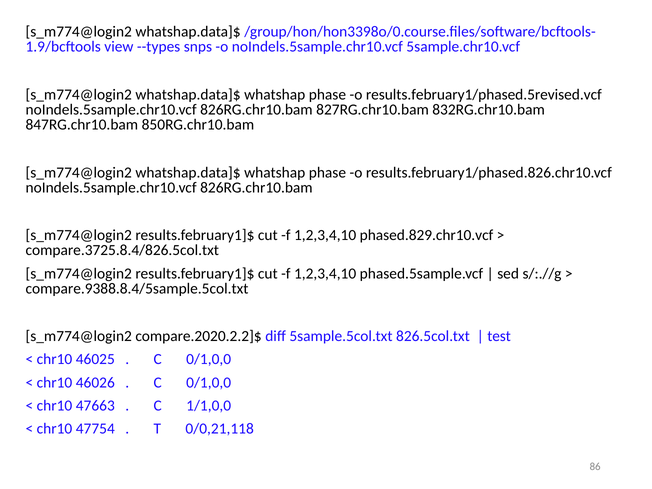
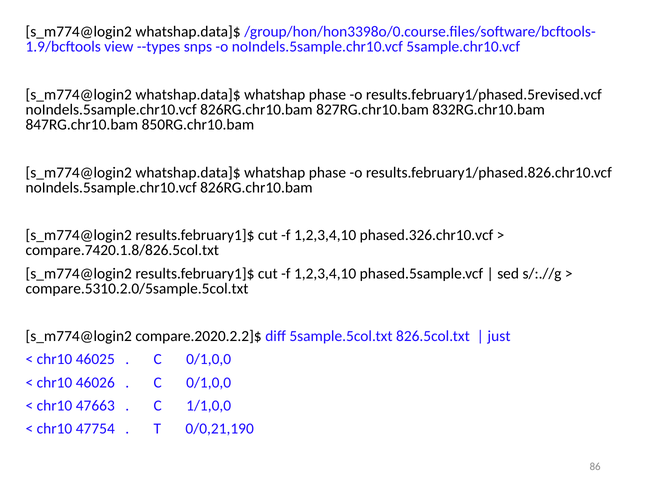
phased.829.chr10.vcf: phased.829.chr10.vcf -> phased.326.chr10.vcf (427, 235)
compare.3725.8.4/826.5col.txt: compare.3725.8.4/826.5col.txt -> compare.7420.1.8/826.5col.txt (122, 250)
compare.9388.8.4/5sample.5col.txt: compare.9388.8.4/5sample.5col.txt -> compare.5310.2.0/5sample.5col.txt (137, 288)
test: test -> just (499, 336)
0/0,21,118: 0/0,21,118 -> 0/0,21,190 (220, 429)
